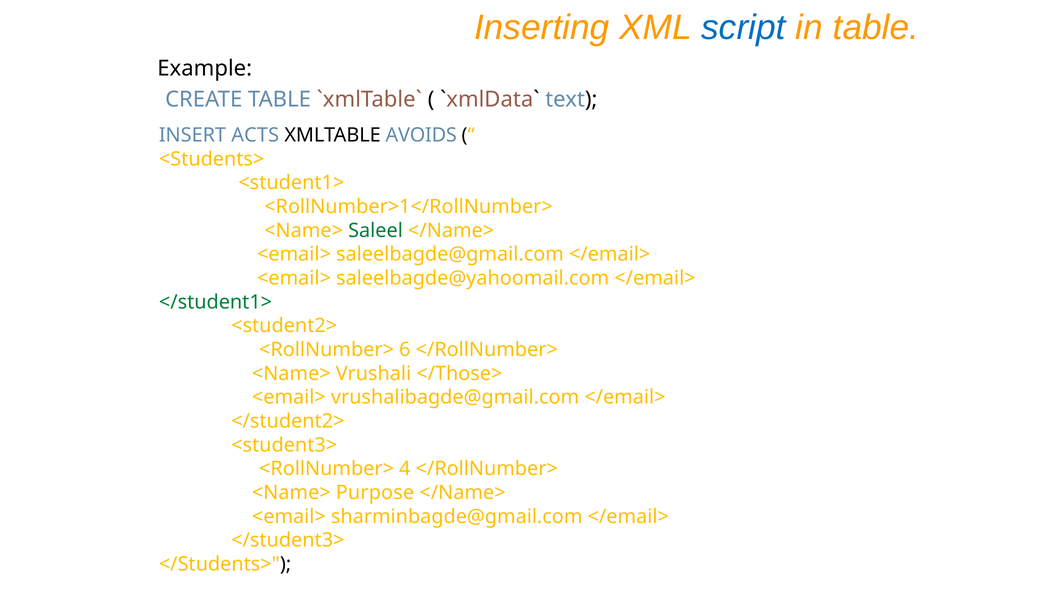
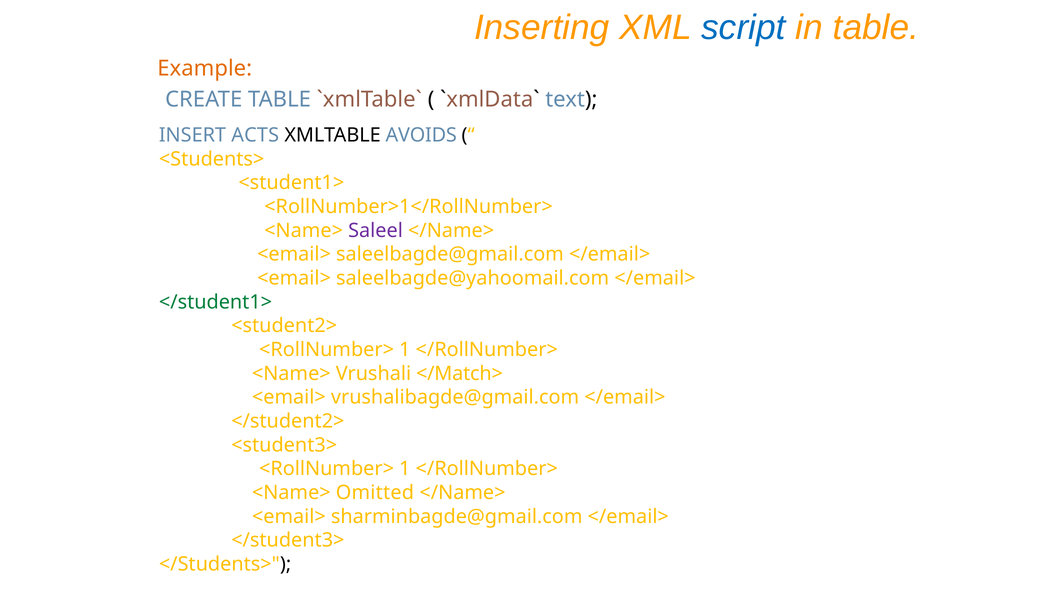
Example colour: black -> orange (205, 68)
Saleel colour: green -> purple (376, 231)
6: 6 -> 1 (405, 350)
</Those>: </Those> -> </Match> (459, 374)
4: 4 -> 1 (405, 469)
Purpose: Purpose -> Omitted (375, 493)
